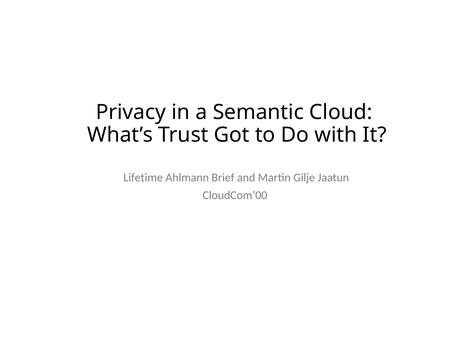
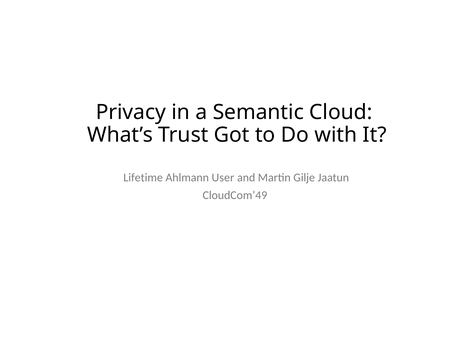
Brief: Brief -> User (223, 178)
CloudCom’00: CloudCom’00 -> CloudCom’49 (235, 196)
